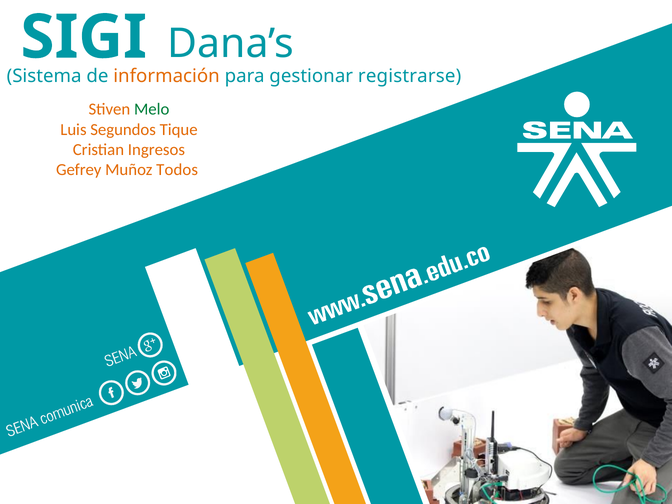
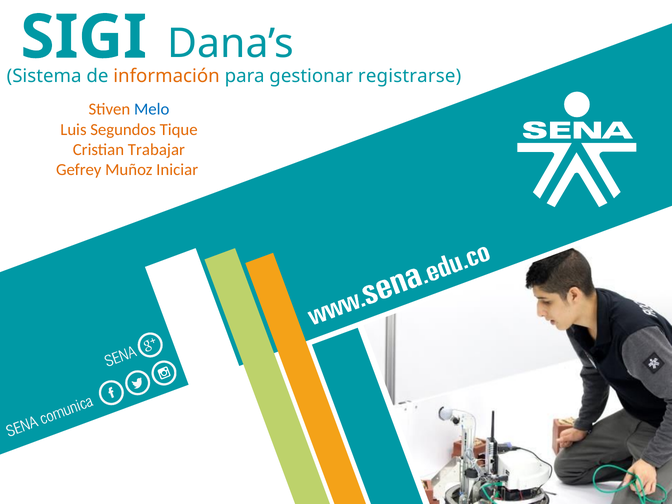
Melo colour: green -> blue (152, 109)
Ingresos: Ingresos -> Trabajar (156, 150)
Todos: Todos -> Iniciar (177, 170)
